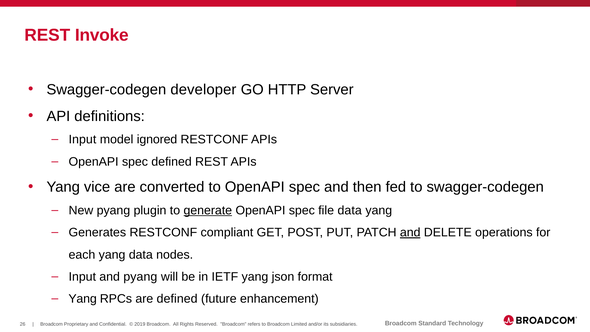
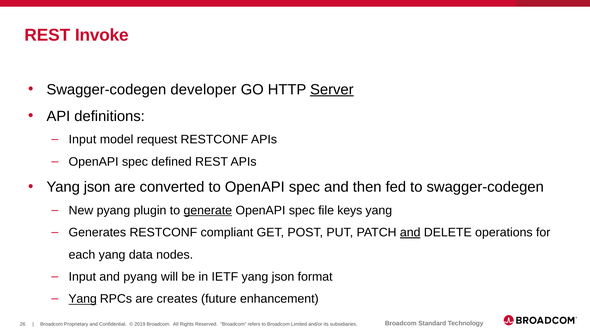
Server underline: none -> present (332, 90)
ignored: ignored -> request (157, 140)
vice: vice -> json (97, 187)
file data: data -> keys (350, 210)
Yang underline: none -> present (83, 299)
are defined: defined -> creates (177, 299)
